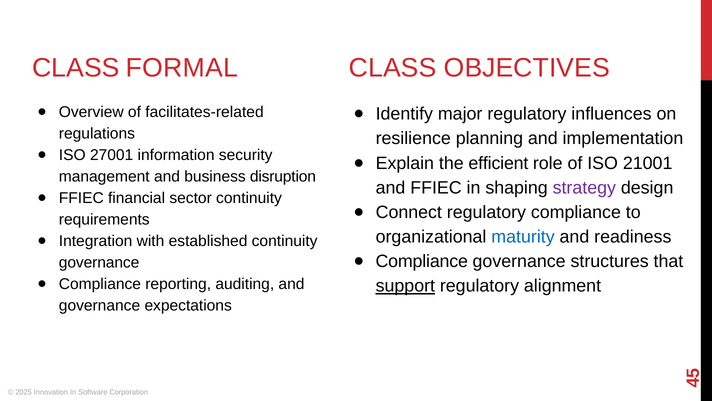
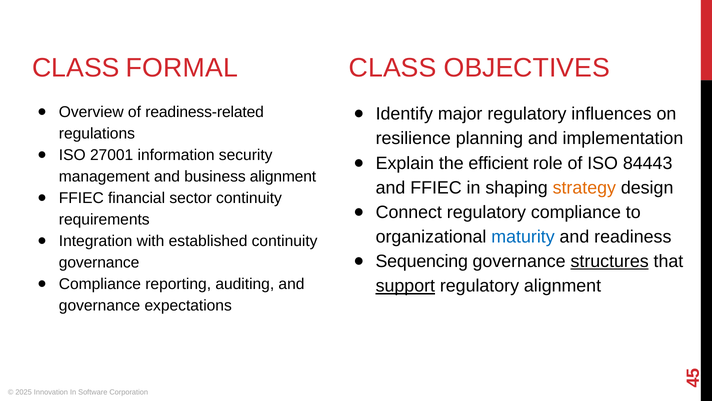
facilitates-related: facilitates-related -> readiness-related (205, 112)
21001: 21001 -> 84443 (648, 163)
business disruption: disruption -> alignment (283, 176)
strategy colour: purple -> orange (584, 187)
Compliance: Compliance -> Sequencing (422, 261)
structures underline: none -> present (610, 261)
